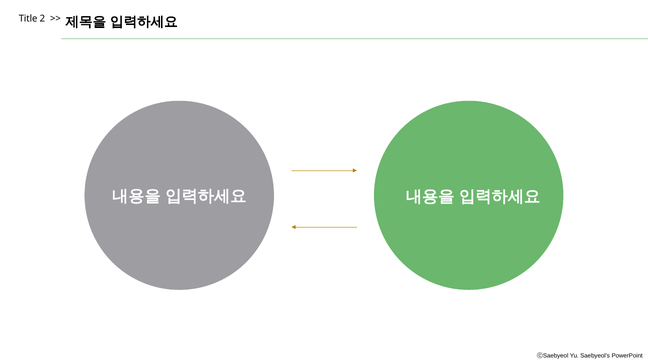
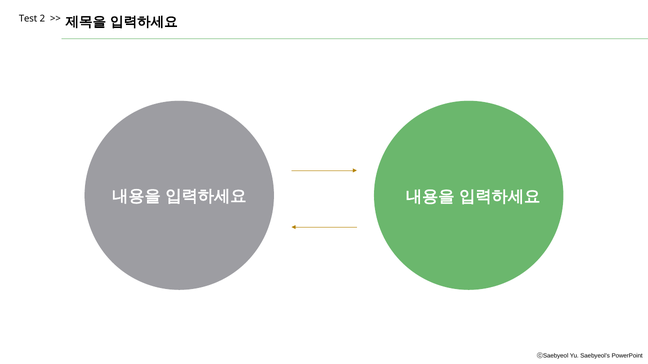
Title: Title -> Test (28, 19)
